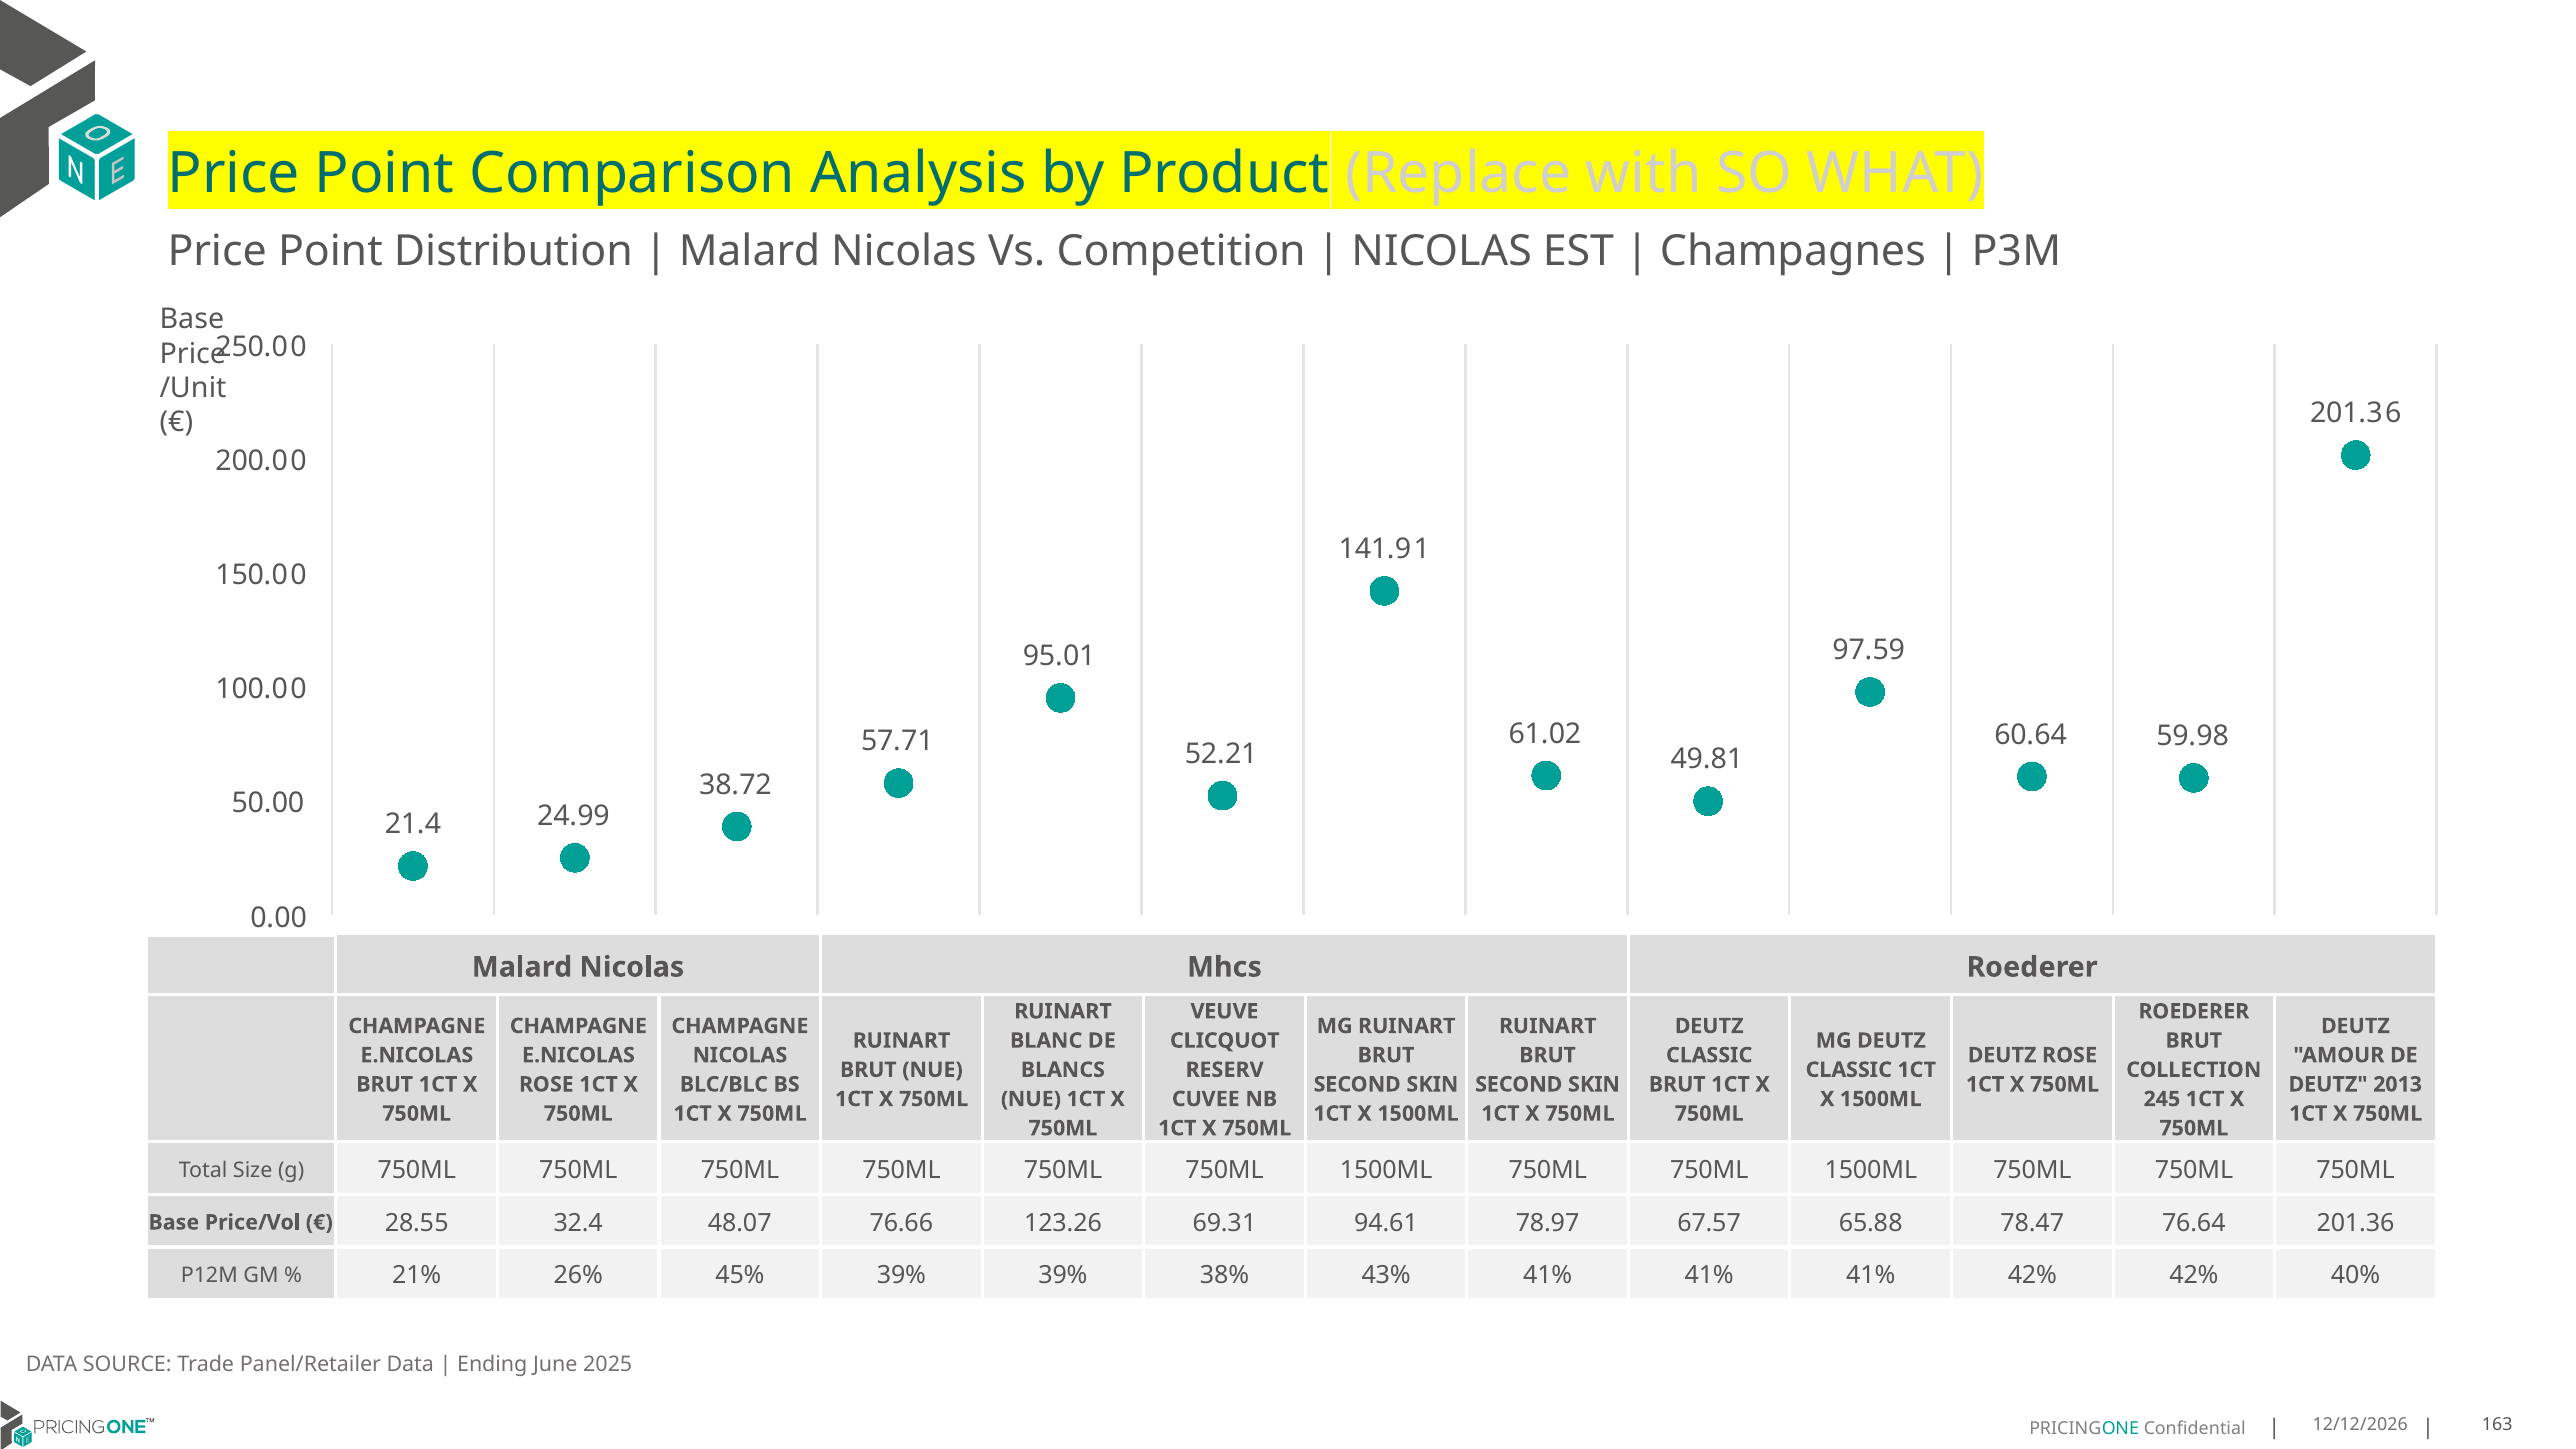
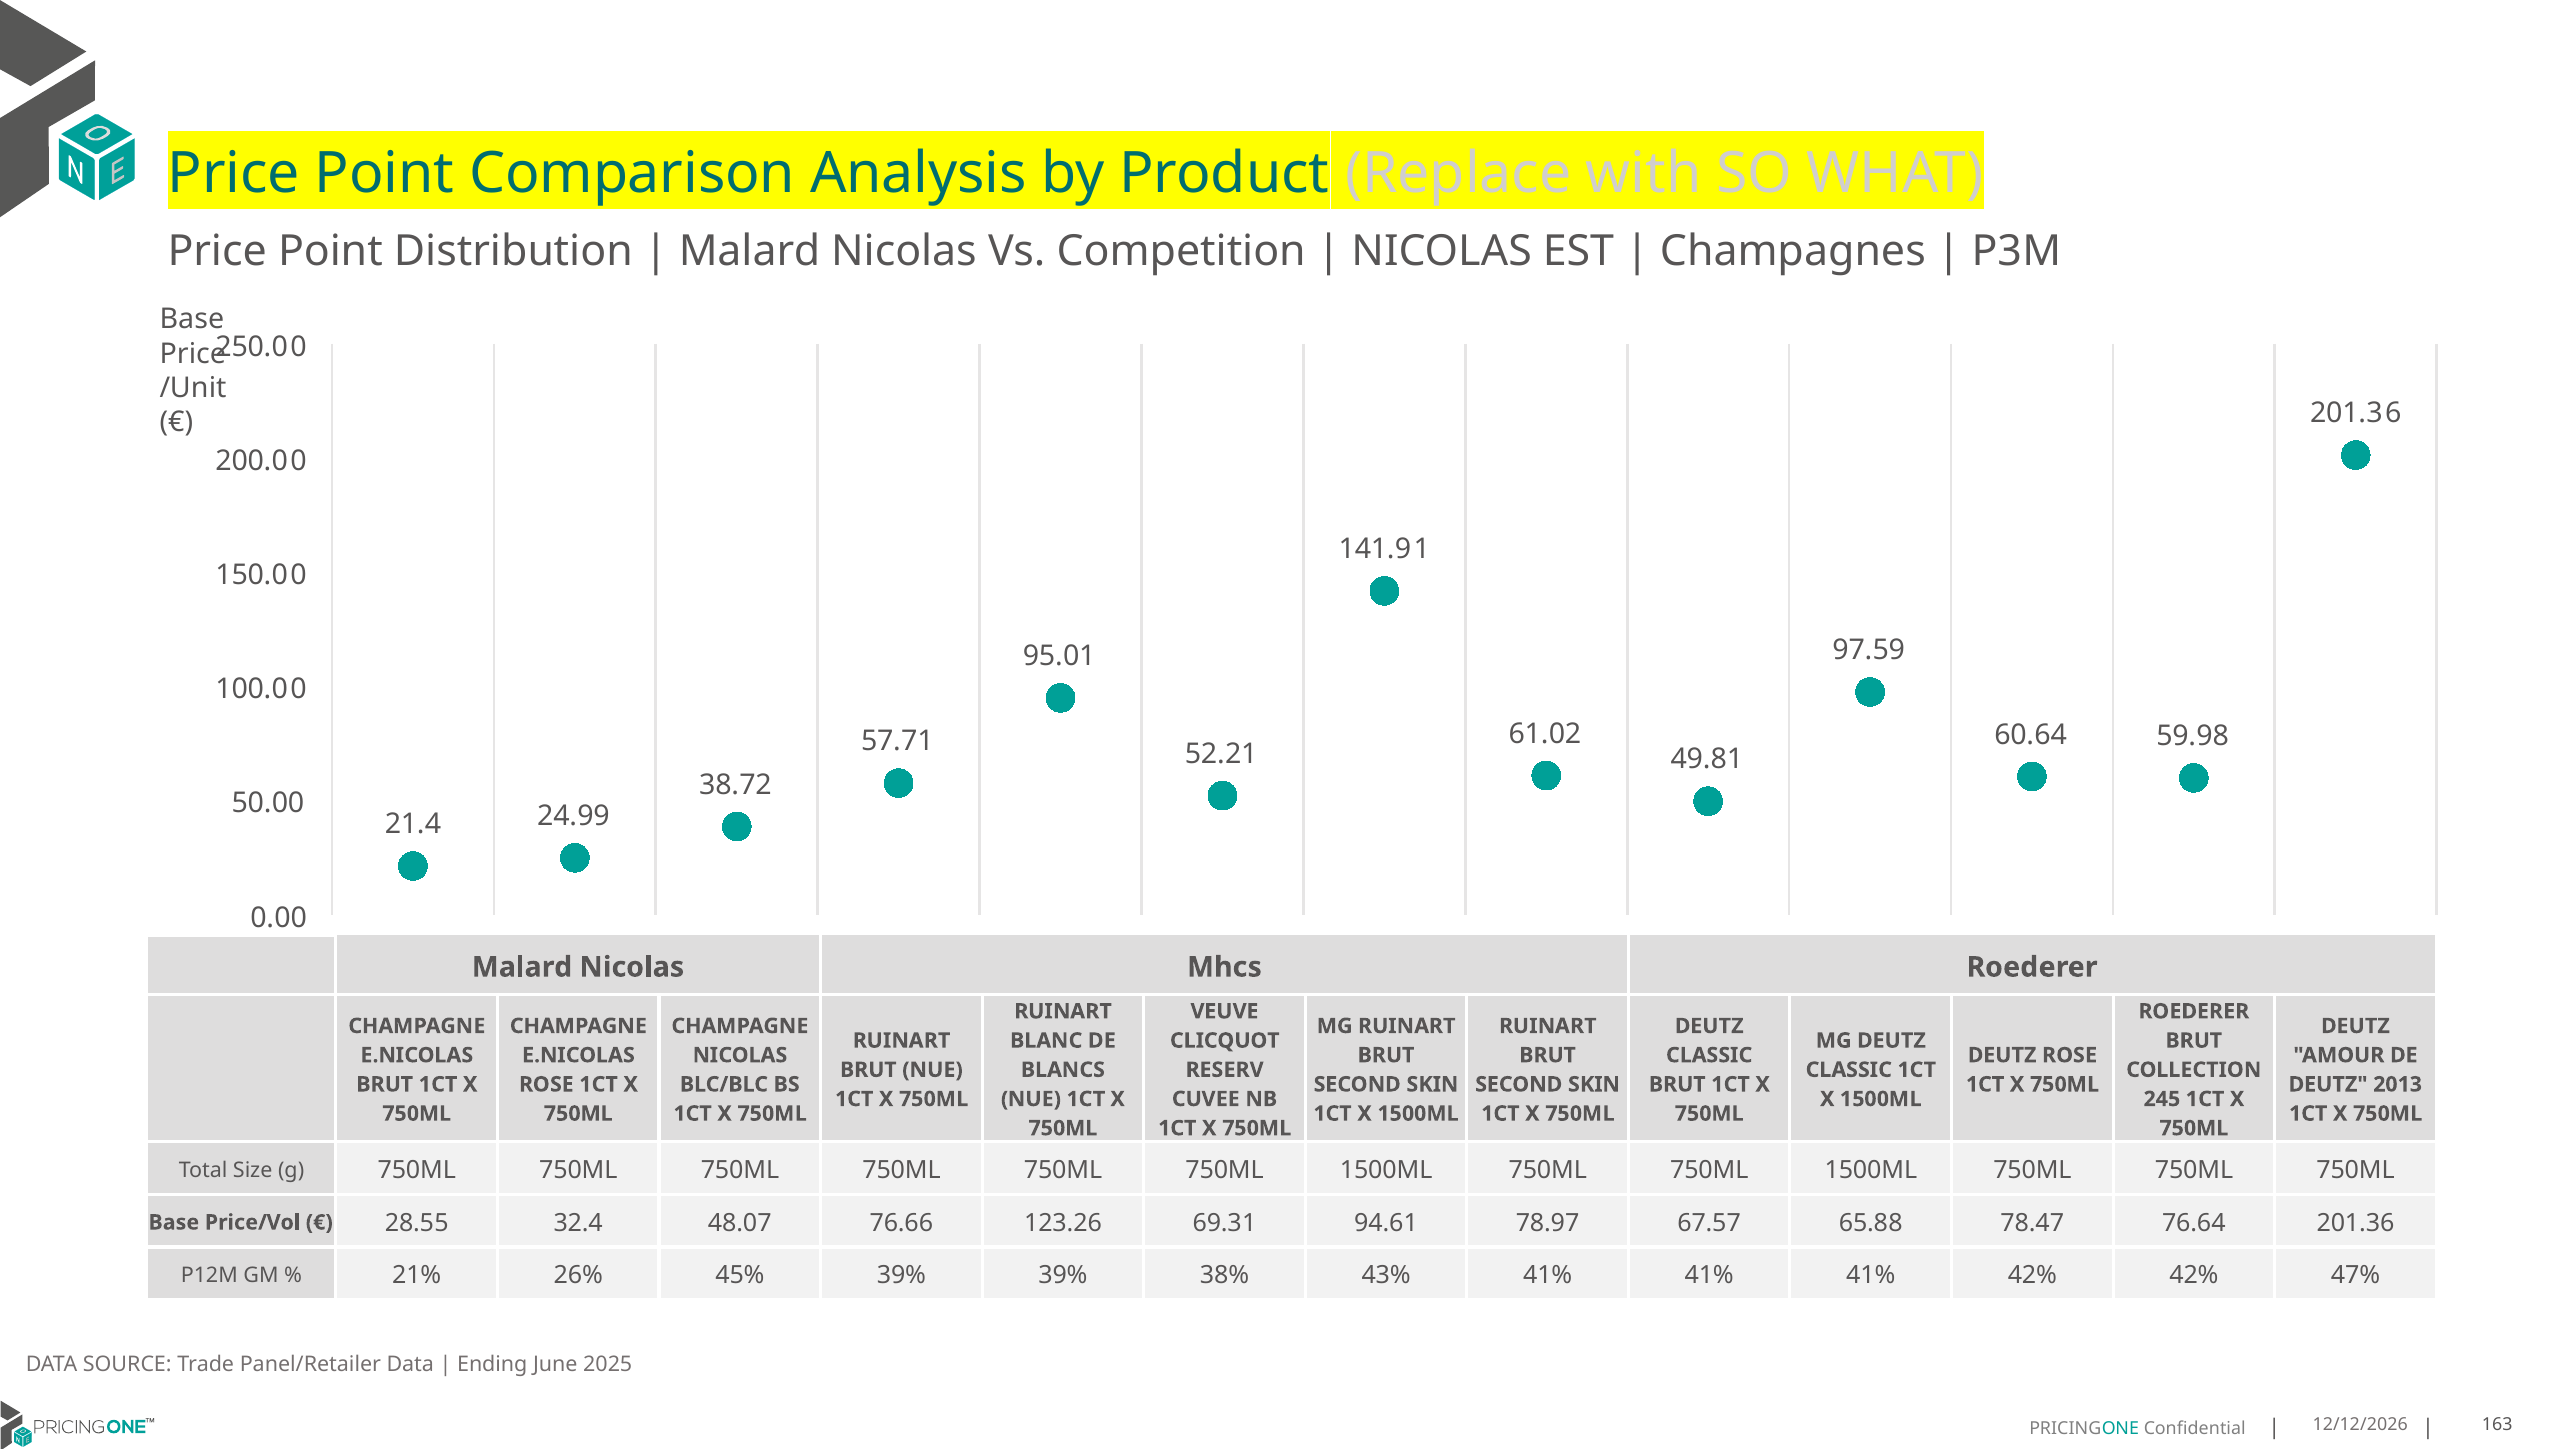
40%: 40% -> 47% (2355, 1275)
